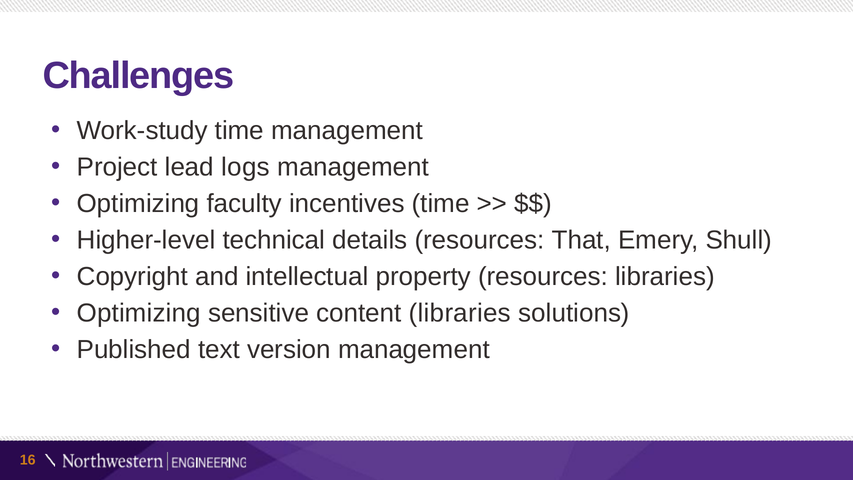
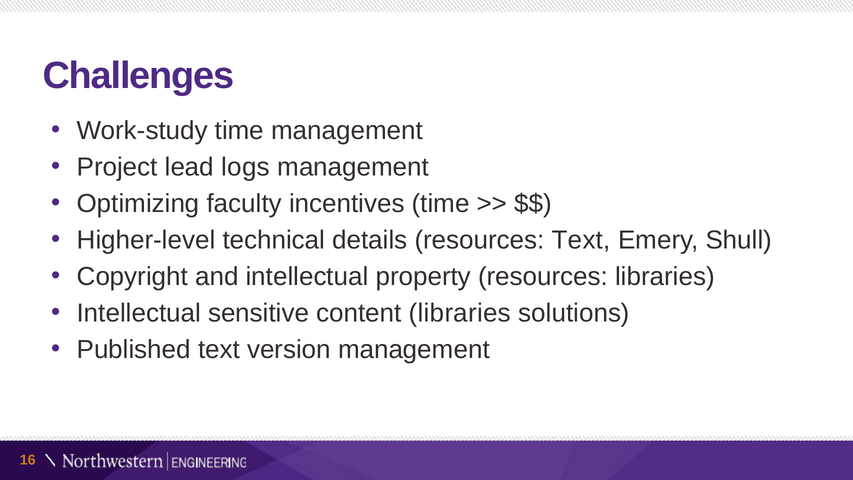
resources That: That -> Text (581, 240)
Optimizing: Optimizing -> Intellectual (139, 313)
